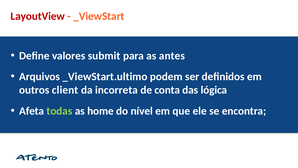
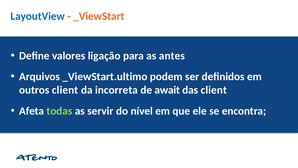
LayoutView colour: red -> blue (38, 16)
submit: submit -> ligação (104, 56)
conta: conta -> await (167, 90)
das lógica: lógica -> client (214, 90)
home: home -> servir (100, 111)
